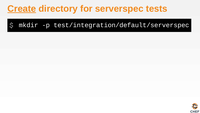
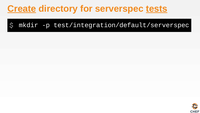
tests underline: none -> present (157, 9)
